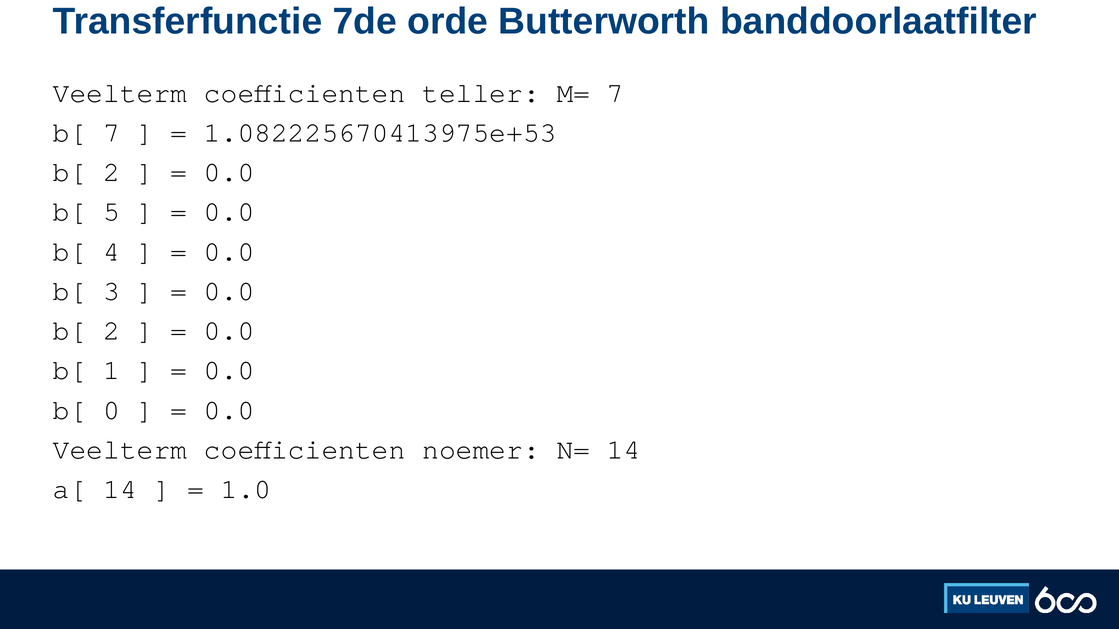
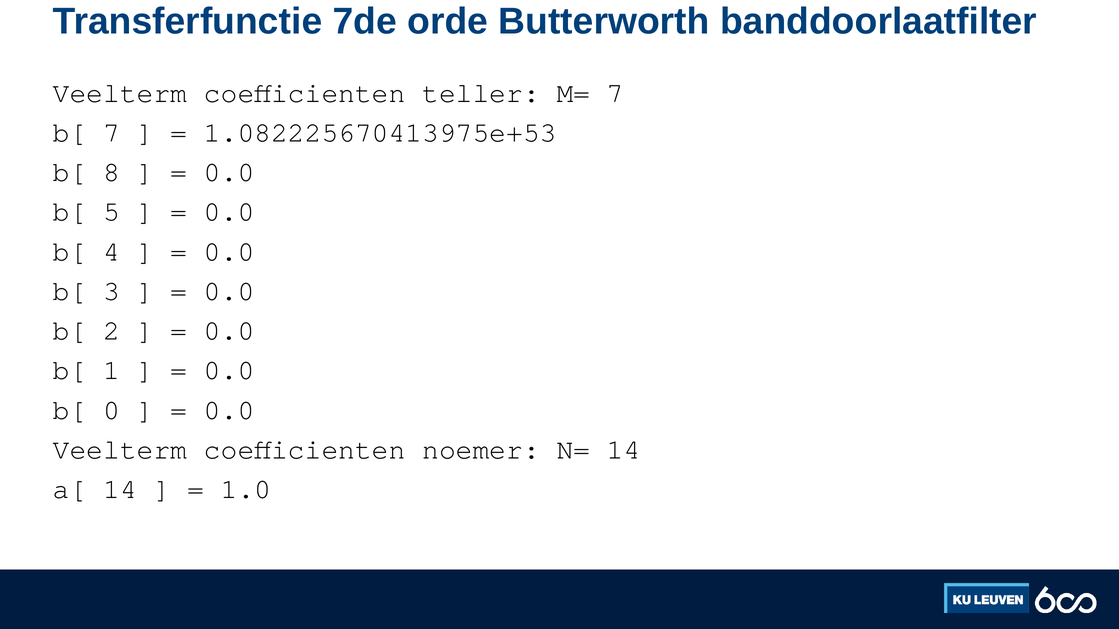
2: 2 -> 8 (112, 172)
